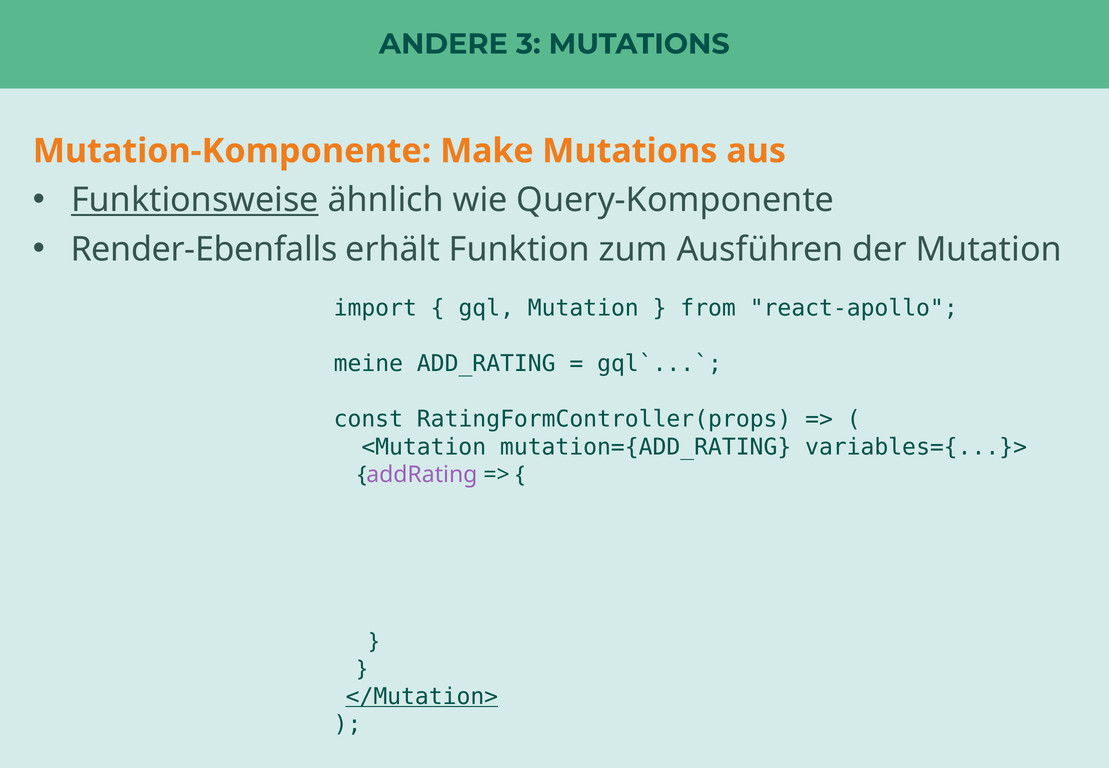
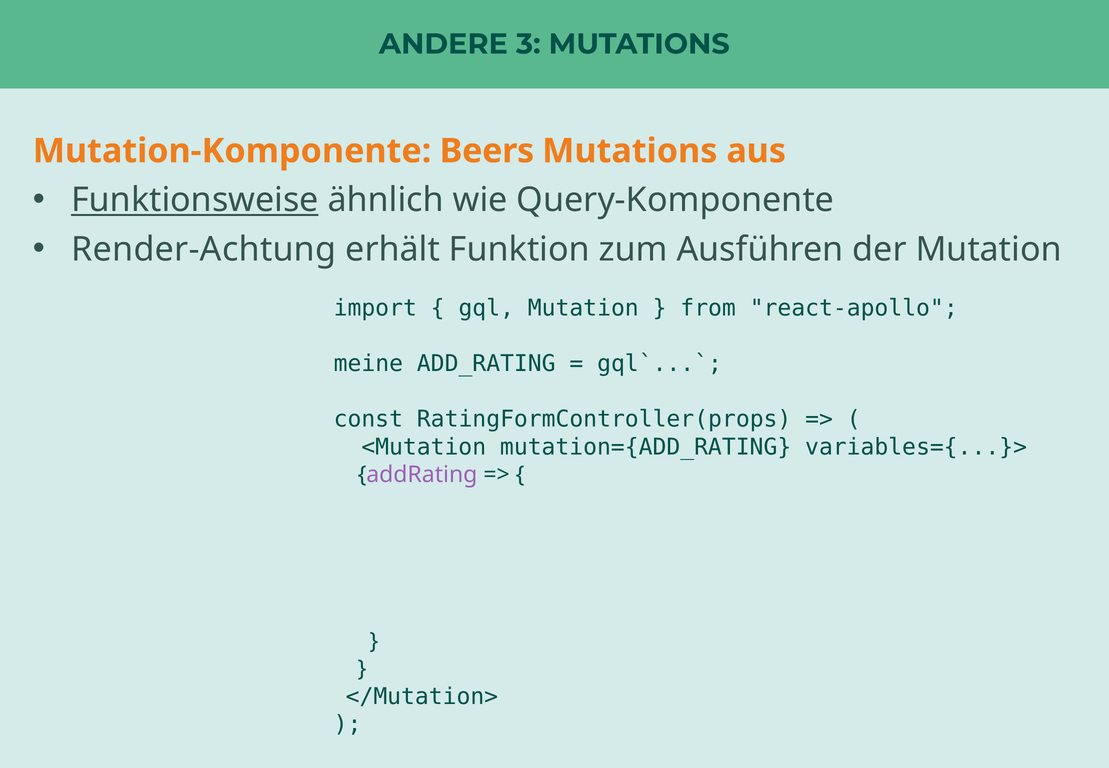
Make: Make -> Beers (487, 151)
Render-Ebenfalls: Render-Ebenfalls -> Render-Achtung (204, 249)
</Mutation> underline: present -> none (422, 696)
